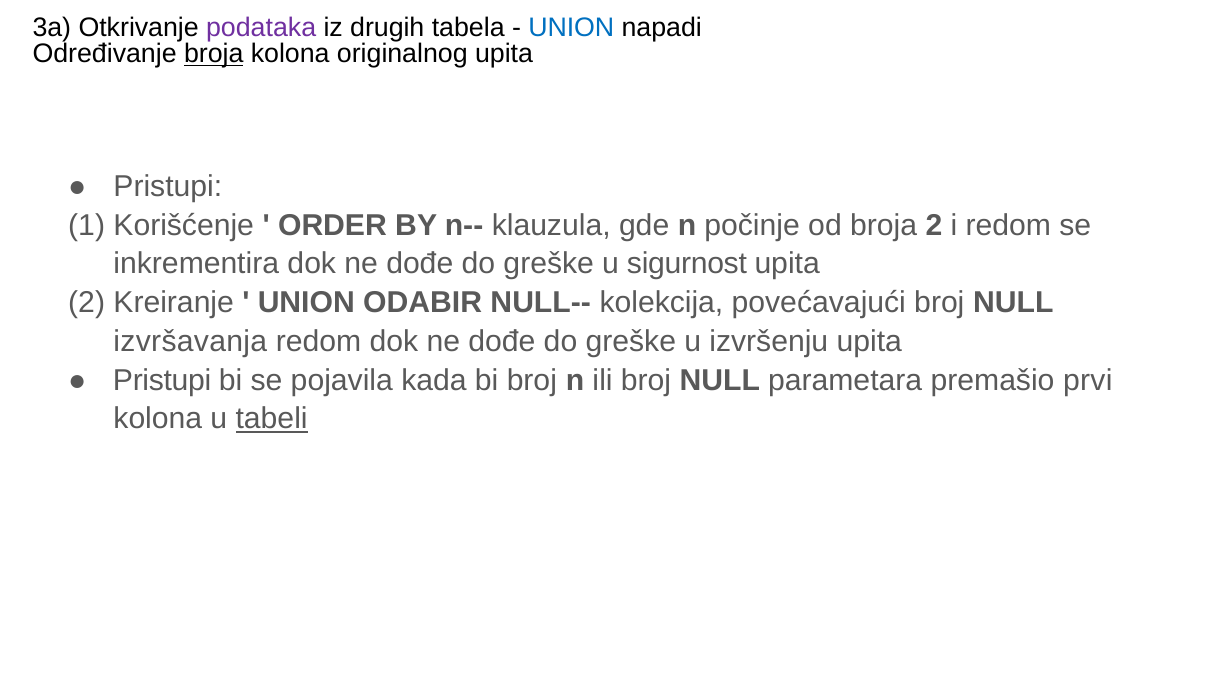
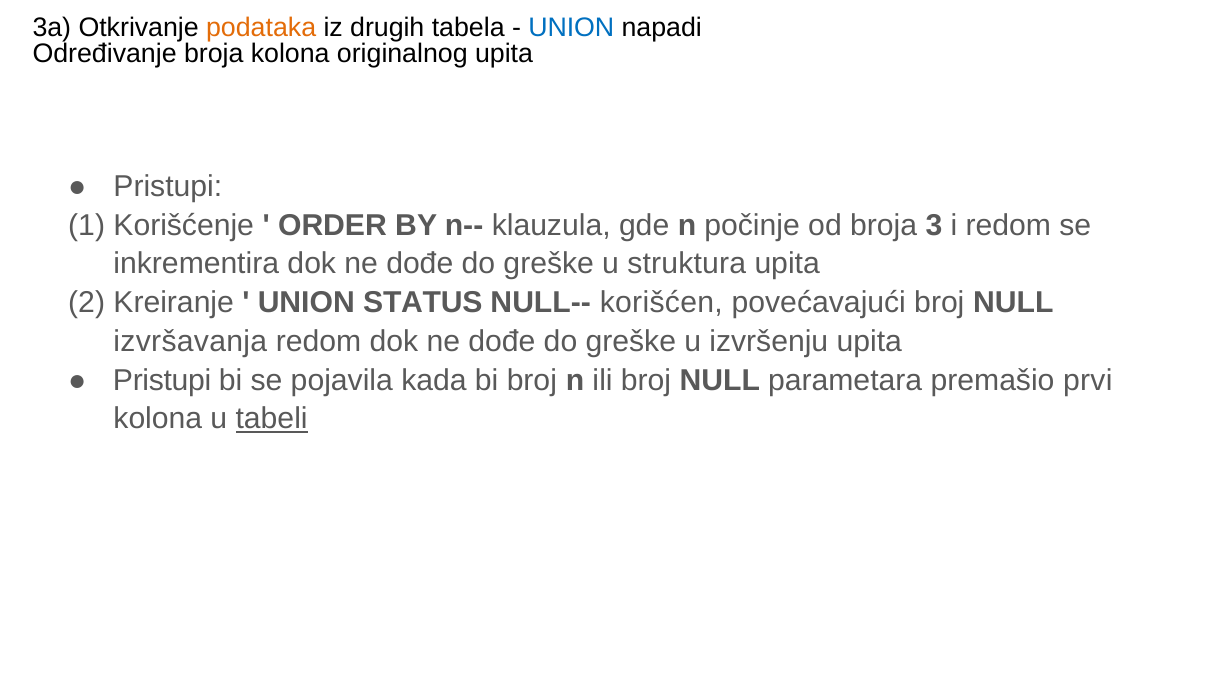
podataka colour: purple -> orange (261, 27)
broja underline: present -> none (214, 54)
broja 2: 2 -> 3 (934, 225)
sigurnost: sigurnost -> struktura (687, 264)
ODABIR: ODABIR -> STATUS (423, 303)
kolekcija: kolekcija -> korišćen (661, 303)
